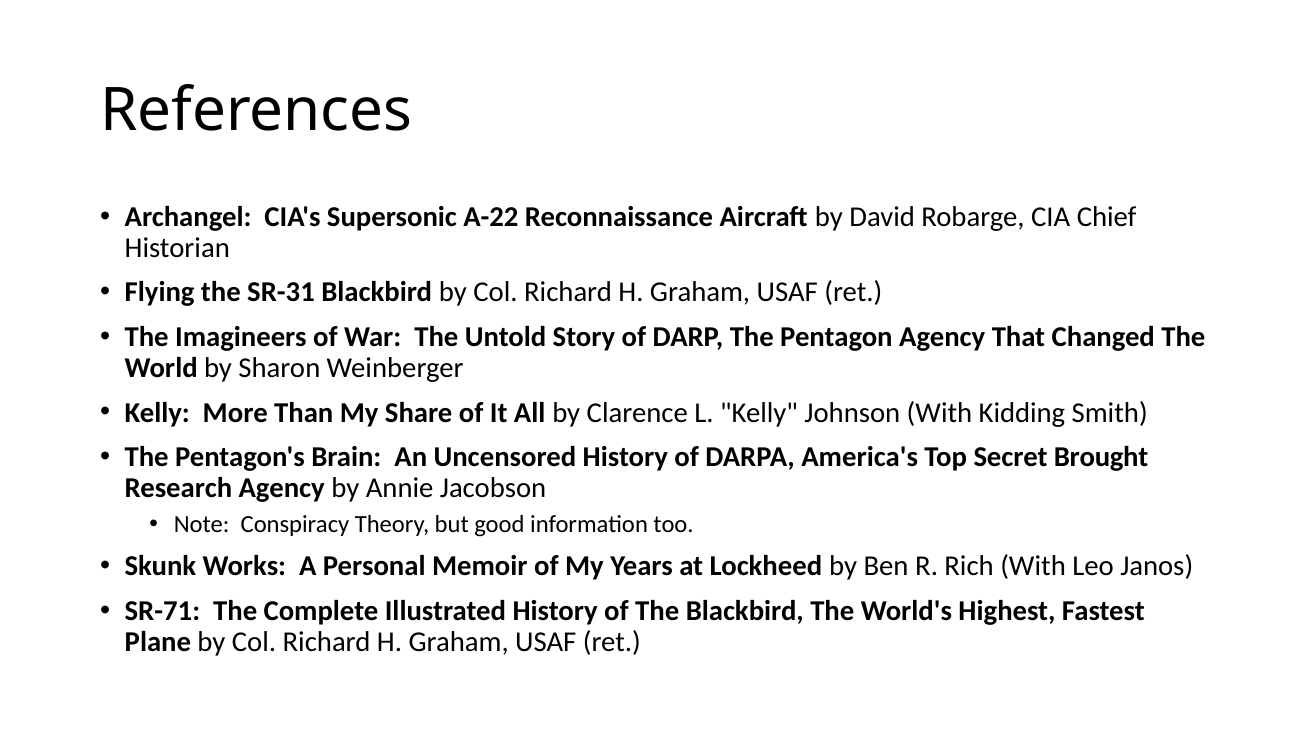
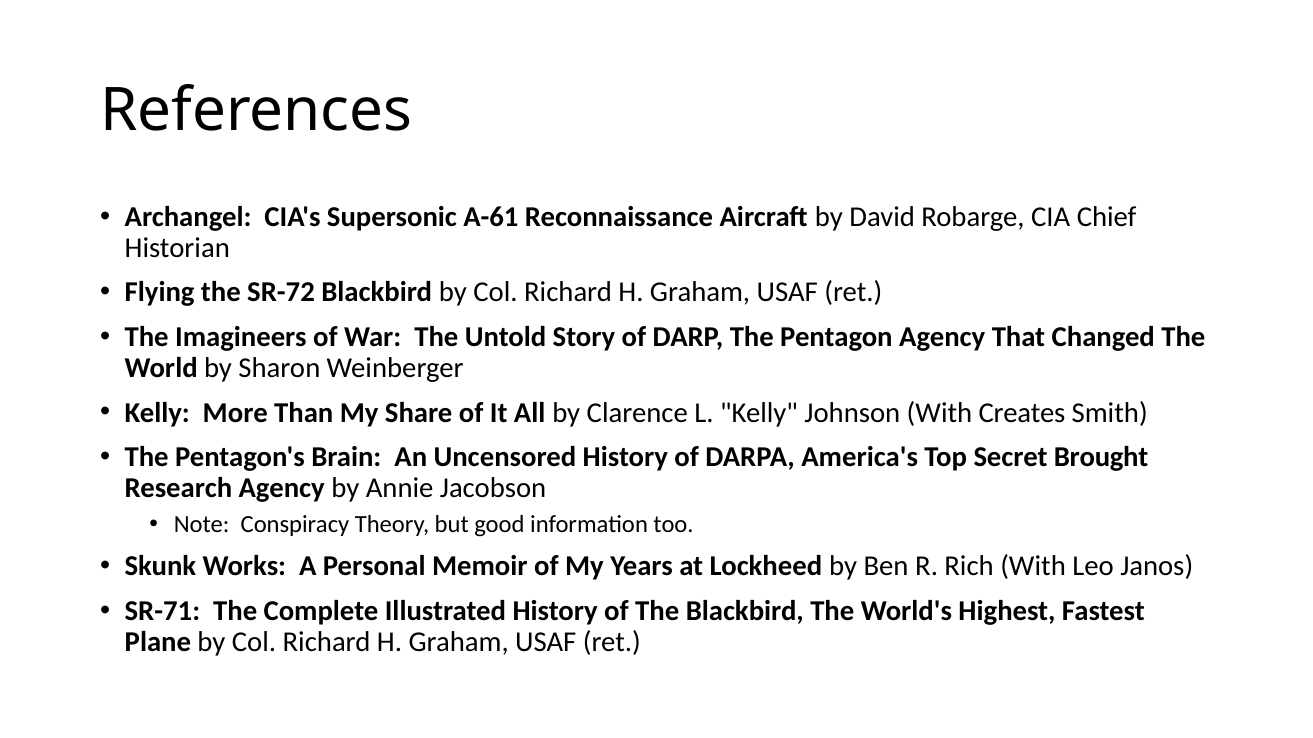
A-22: A-22 -> A-61 (491, 217)
SR-31: SR-31 -> SR-72 (281, 293)
Kidding: Kidding -> Creates (1022, 413)
